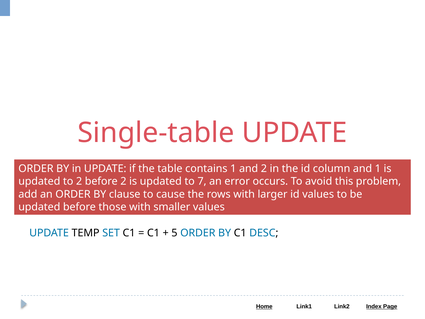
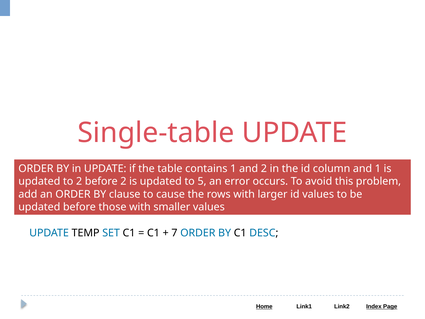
7: 7 -> 5 (202, 181)
5: 5 -> 7 (174, 233)
